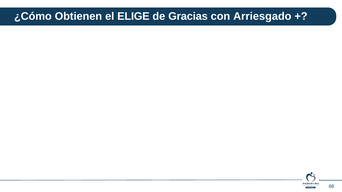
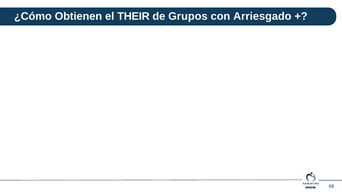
ELIGE: ELIGE -> THEIR (133, 16)
Gracias: Gracias -> Grupos (188, 16)
